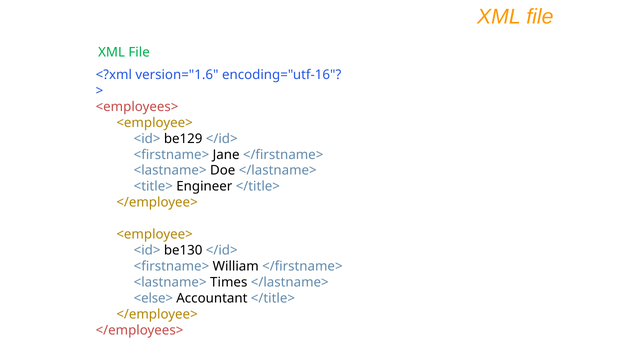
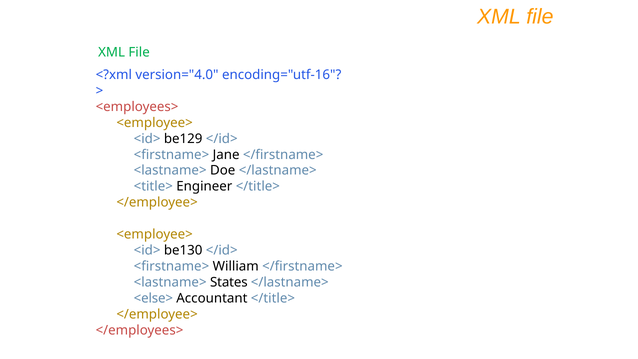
version="1.6: version="1.6 -> version="4.0 (177, 75)
Times: Times -> States (229, 282)
